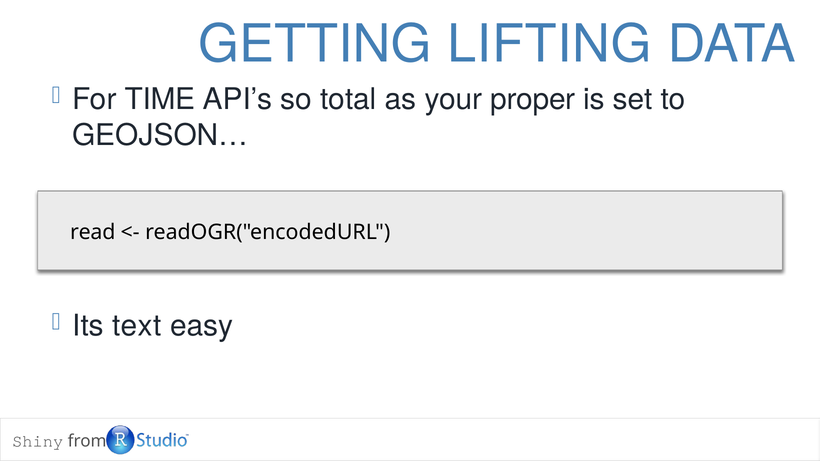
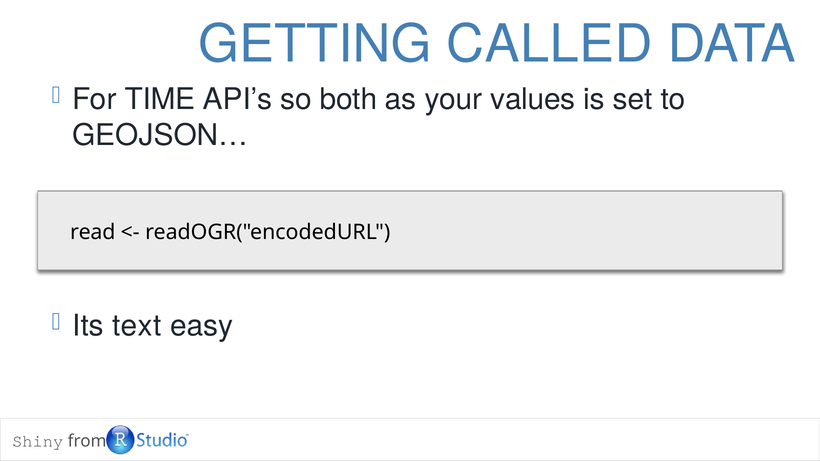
LIFTING: LIFTING -> CALLED (550, 44)
total: total -> both (348, 99)
proper: proper -> values (533, 99)
